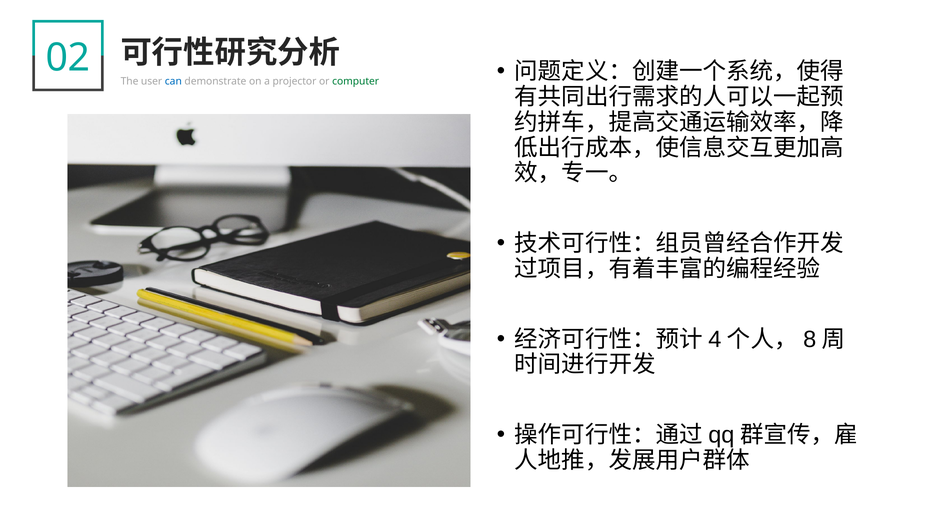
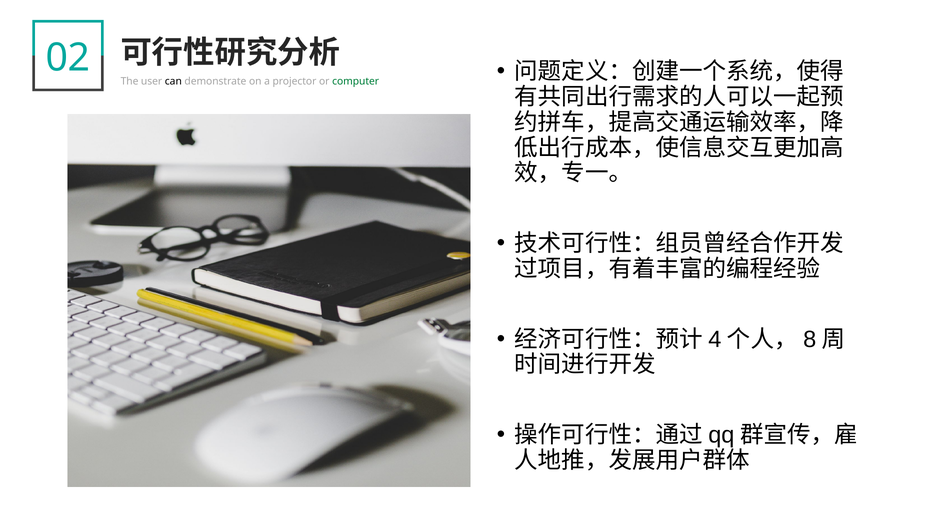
can colour: blue -> black (173, 81)
